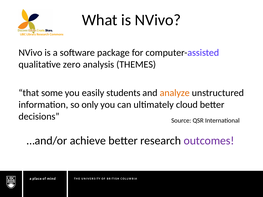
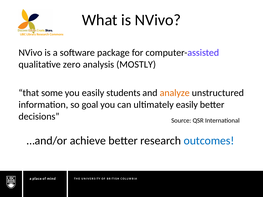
THEMES: THEMES -> MOSTLY (136, 65)
only: only -> goal (90, 105)
ultimately cloud: cloud -> easily (187, 105)
outcomes colour: purple -> blue (209, 141)
